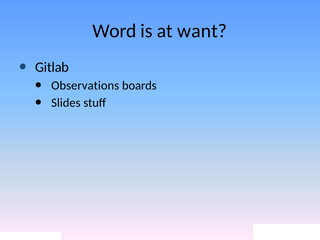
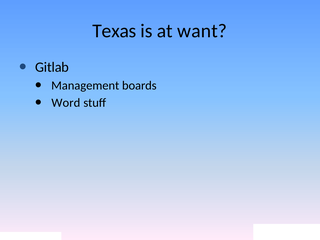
Word: Word -> Texas (114, 31)
Observations: Observations -> Management (85, 85)
Slides: Slides -> Word (66, 103)
